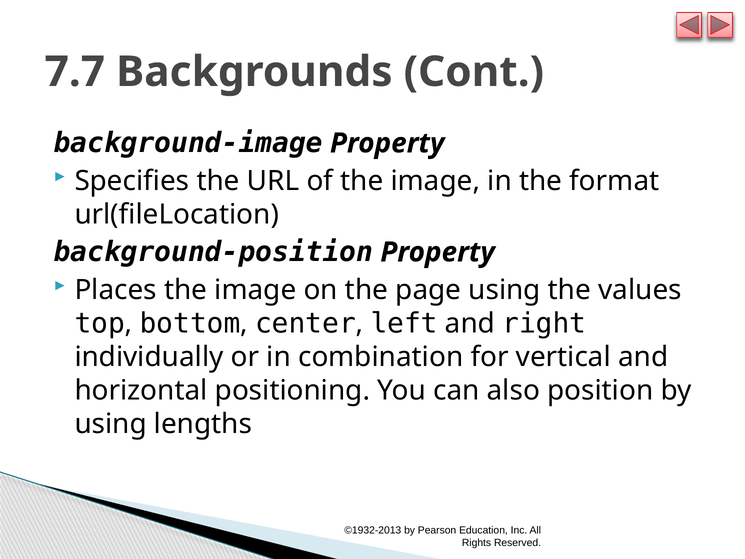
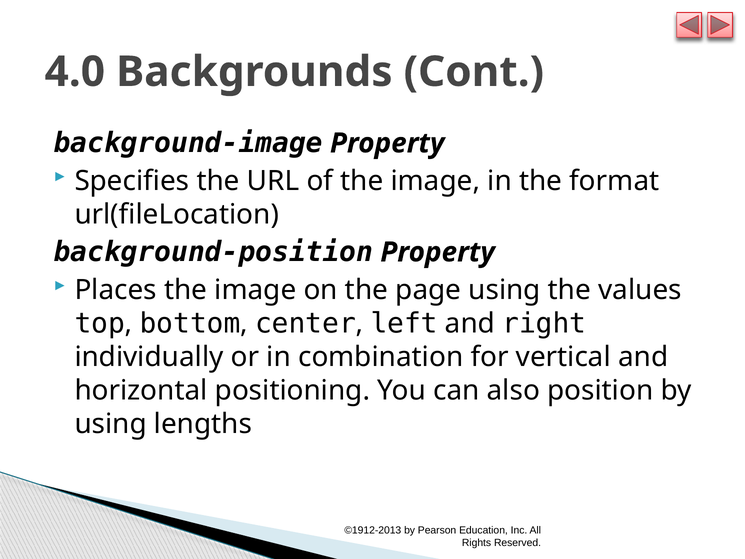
7.7: 7.7 -> 4.0 (75, 72)
©1932-2013: ©1932-2013 -> ©1912-2013 (373, 530)
